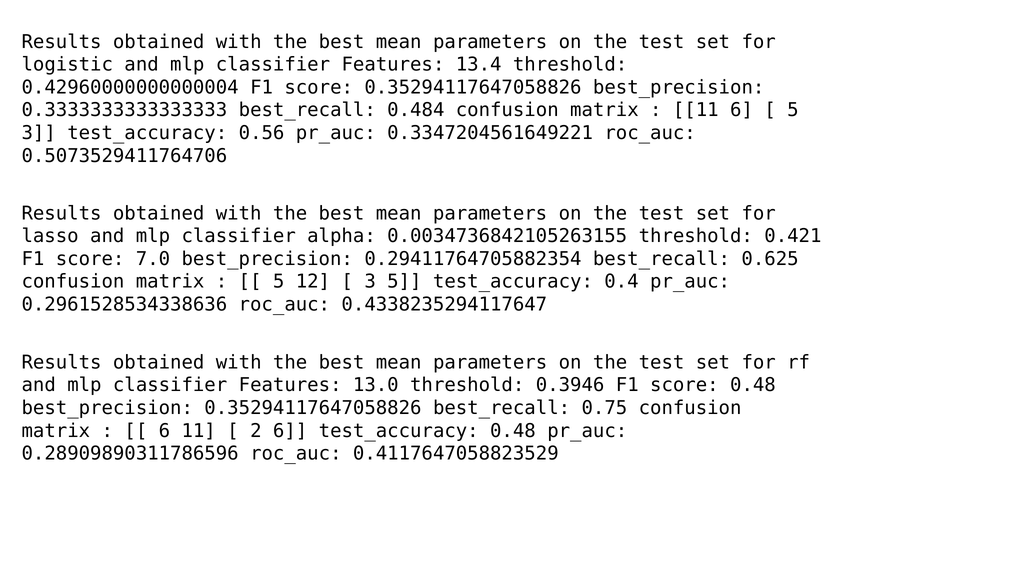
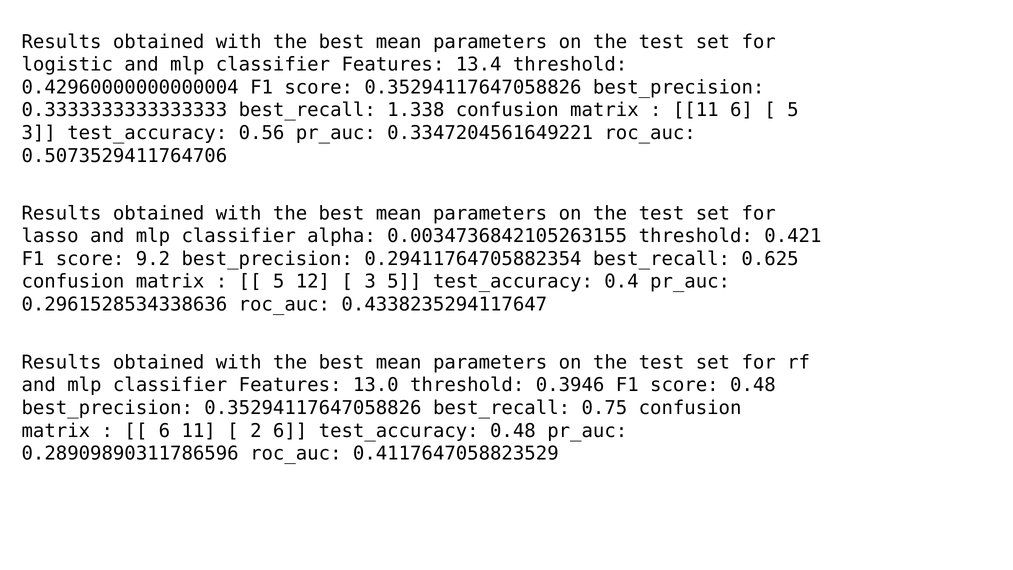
0.484: 0.484 -> 1.338 (416, 110)
7.0: 7.0 -> 9.2 (153, 259)
